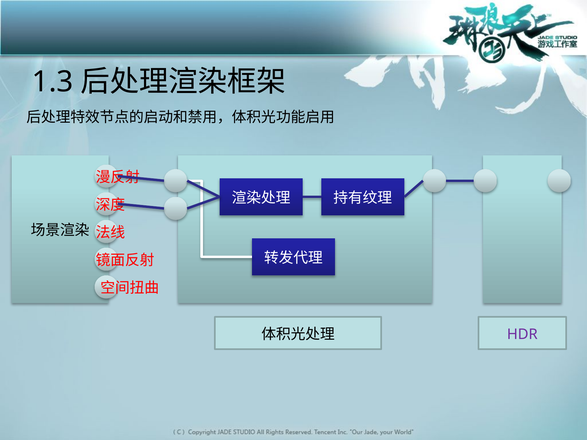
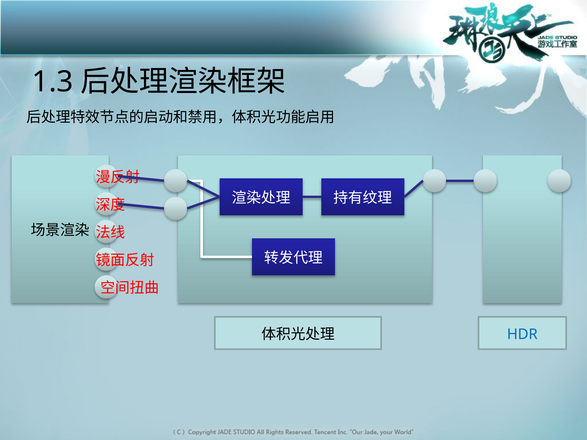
HDR colour: purple -> blue (522, 334)
